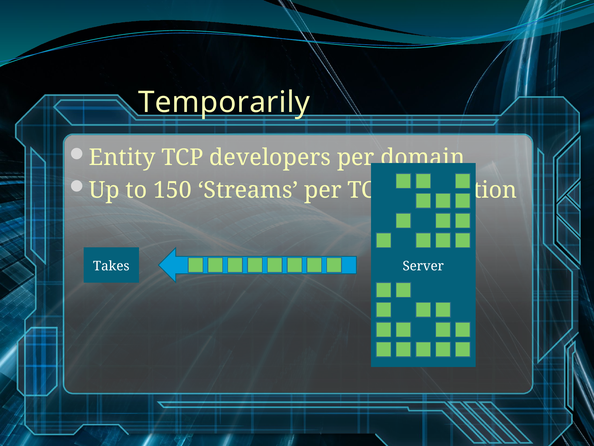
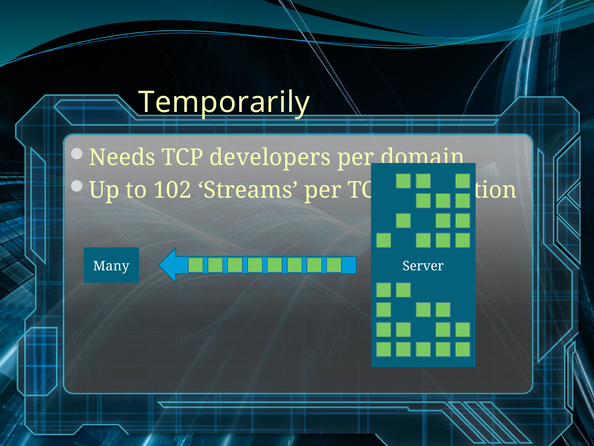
Entity: Entity -> Needs (122, 157)
150: 150 -> 102 (172, 190)
Takes: Takes -> Many (111, 266)
